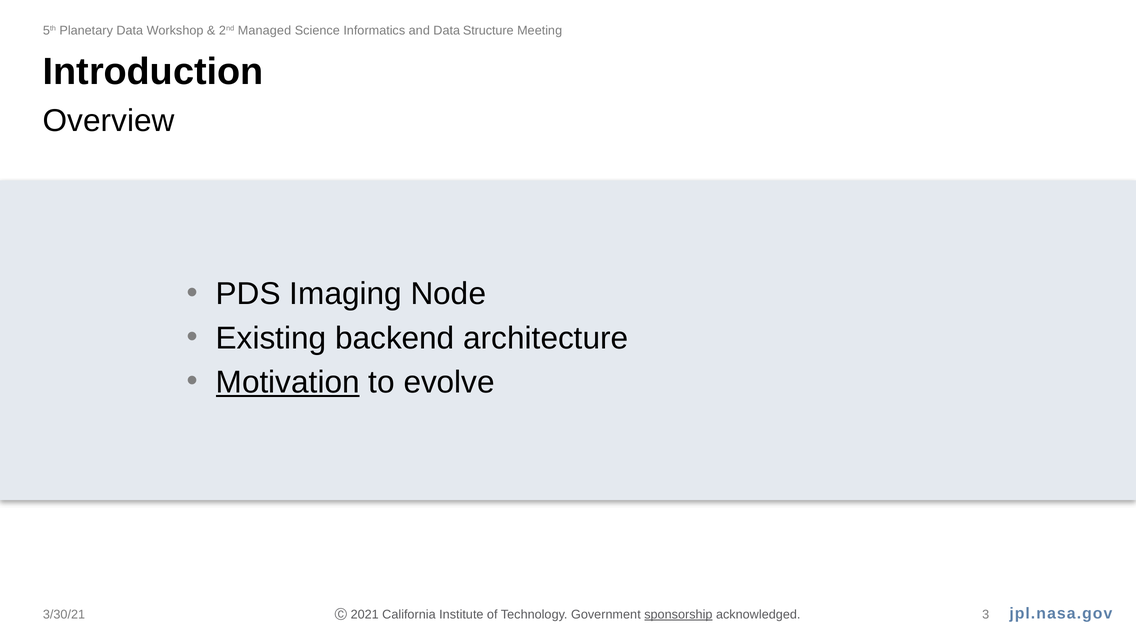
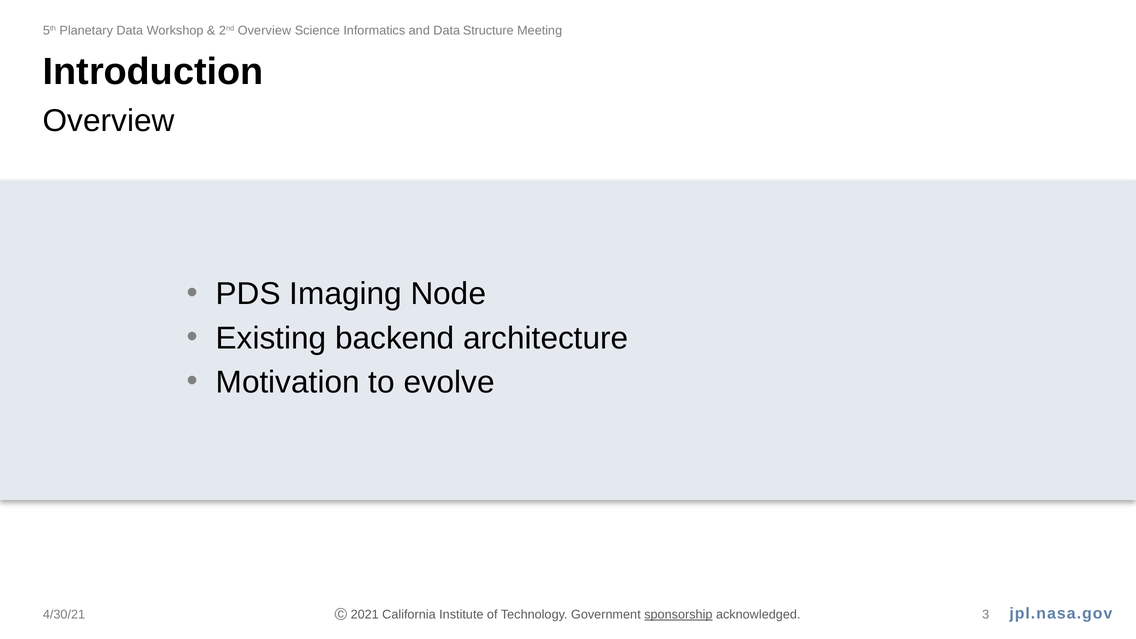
2nd Managed: Managed -> Overview (264, 31)
Motivation underline: present -> none (288, 382)
3/30/21: 3/30/21 -> 4/30/21 (64, 615)
